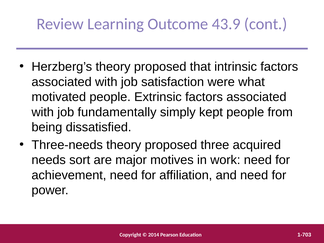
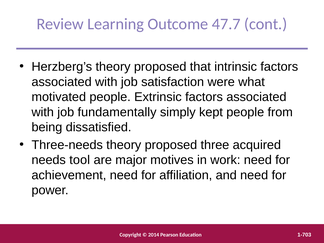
43.9: 43.9 -> 47.7 (226, 24)
sort: sort -> tool (80, 160)
